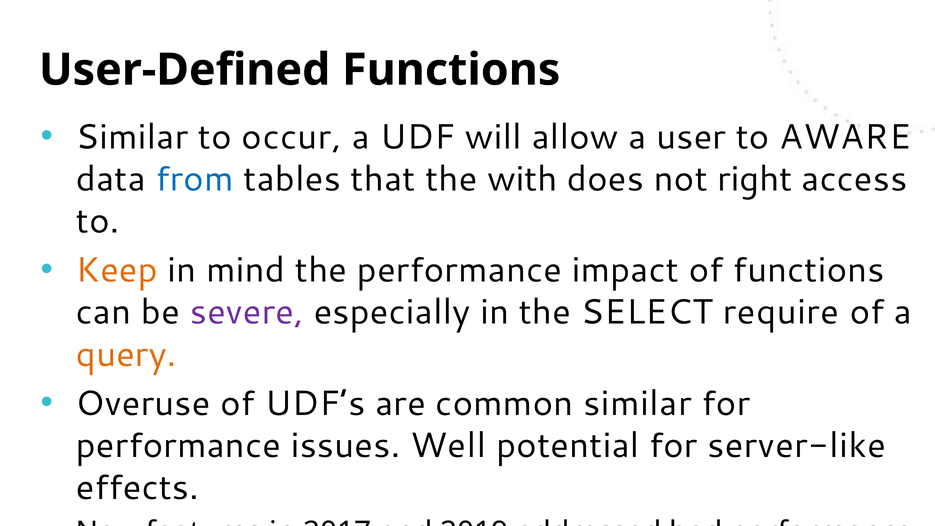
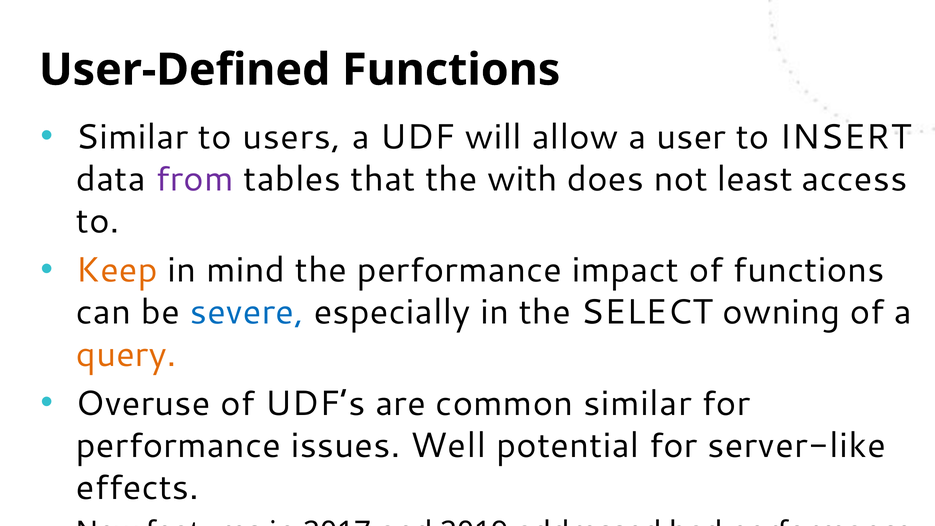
occur: occur -> users (292, 137)
AWARE: AWARE -> INSERT (845, 137)
from colour: blue -> purple (195, 179)
right: right -> least (755, 179)
severe colour: purple -> blue (247, 312)
require: require -> owning (781, 312)
